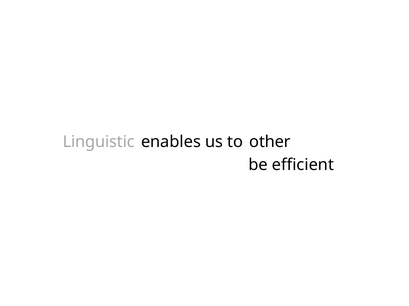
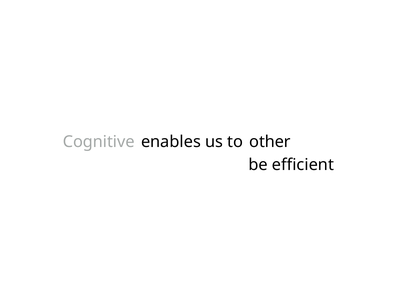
Linguistic: Linguistic -> Cognitive (99, 142)
